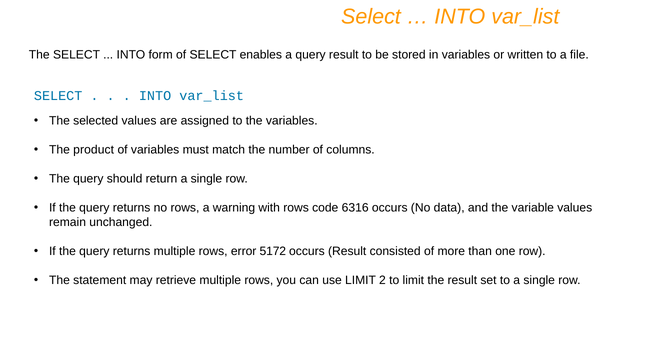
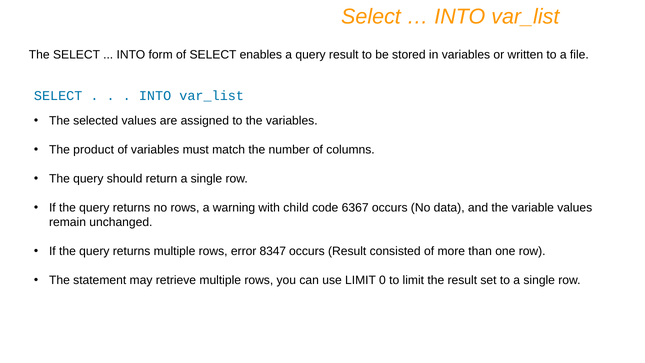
with rows: rows -> child (296, 208)
6316: 6316 -> 6367 (355, 208)
5172: 5172 -> 8347 (273, 251)
2: 2 -> 0 (382, 280)
